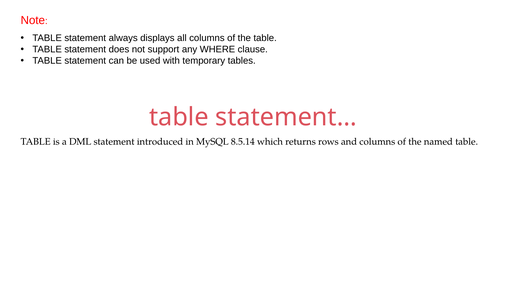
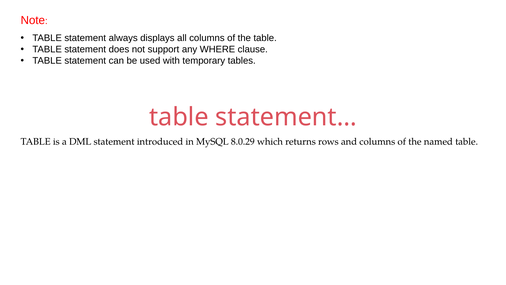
8.5.14: 8.5.14 -> 8.0.29 (243, 142)
